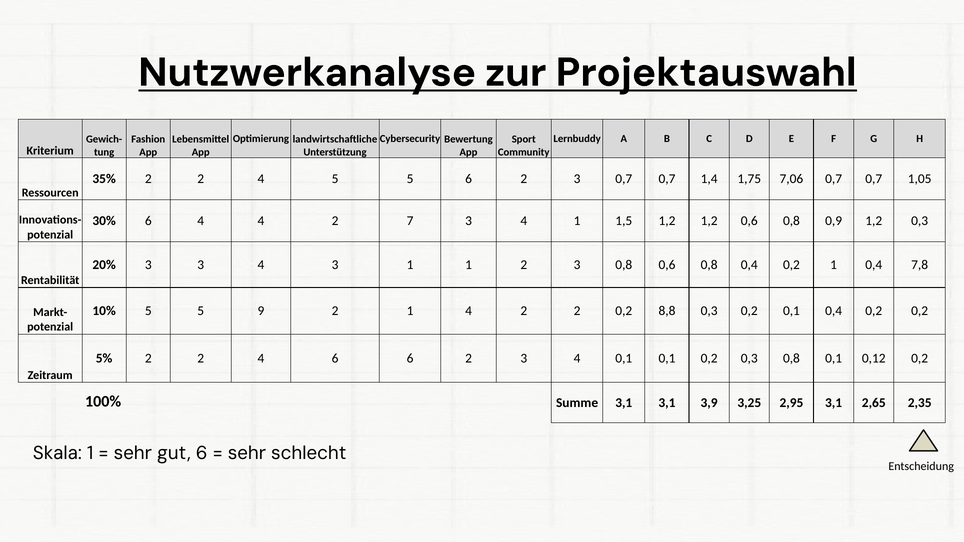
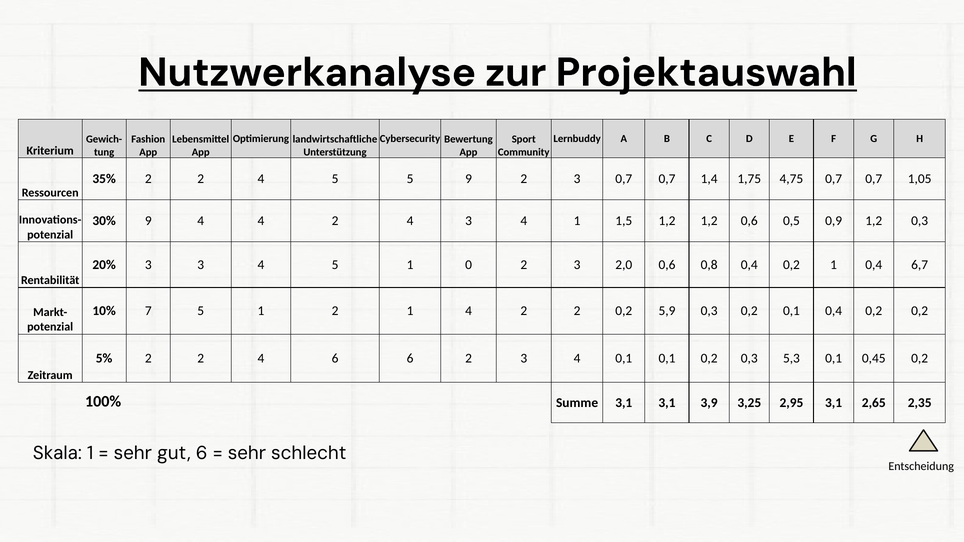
5 6: 6 -> 9 (469, 179)
7,06: 7,06 -> 4,75 (791, 179)
30% 6: 6 -> 9 (148, 221)
4 2 7: 7 -> 4 (410, 221)
1,2 0,6 0,8: 0,8 -> 0,5 (791, 221)
3 4 3: 3 -> 5 (335, 265)
1 1: 1 -> 0 (469, 265)
3 0,8: 0,8 -> 2,0 (624, 265)
7,8: 7,8 -> 6,7 (920, 265)
10% 5: 5 -> 7 (148, 311)
9: 9 -> 1 (261, 311)
8,8: 8,8 -> 5,9 (667, 311)
0,3 0,8: 0,8 -> 5,3 (791, 359)
0,12: 0,12 -> 0,45 (874, 359)
